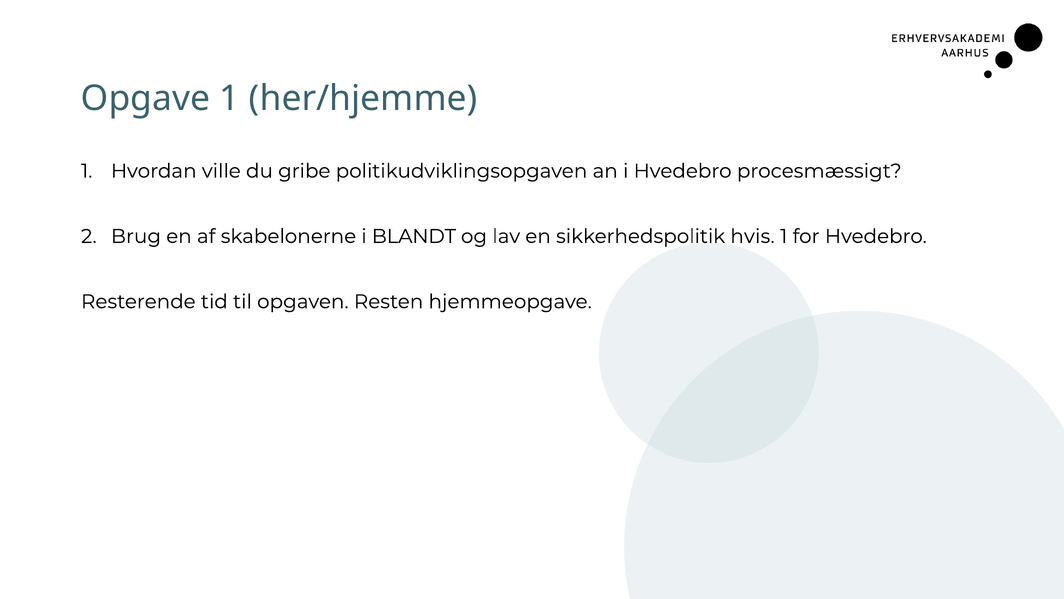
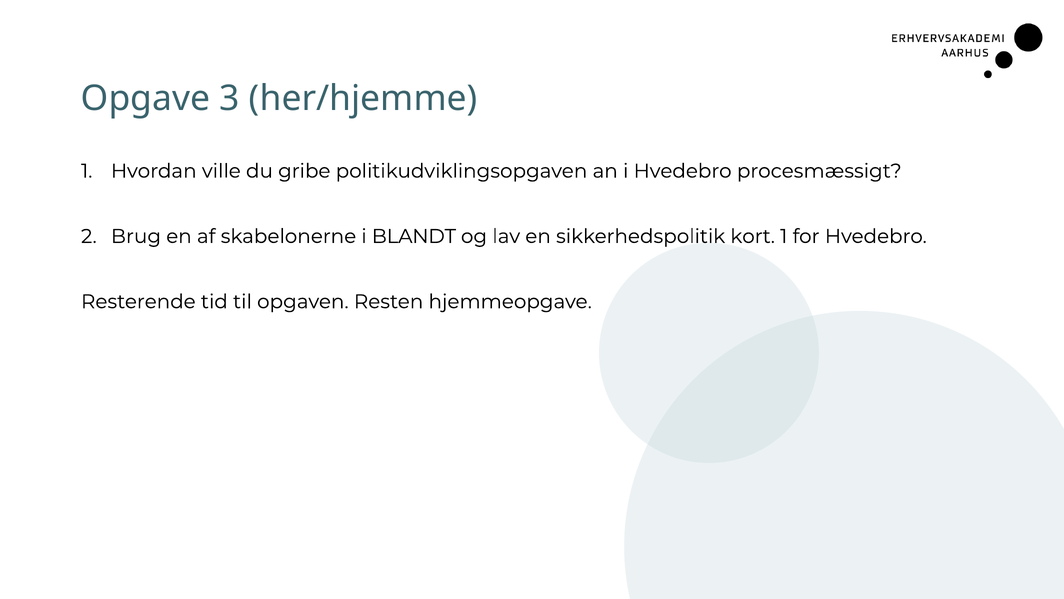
Opgave 1: 1 -> 3 (230, 98)
hvis: hvis -> kort (753, 236)
